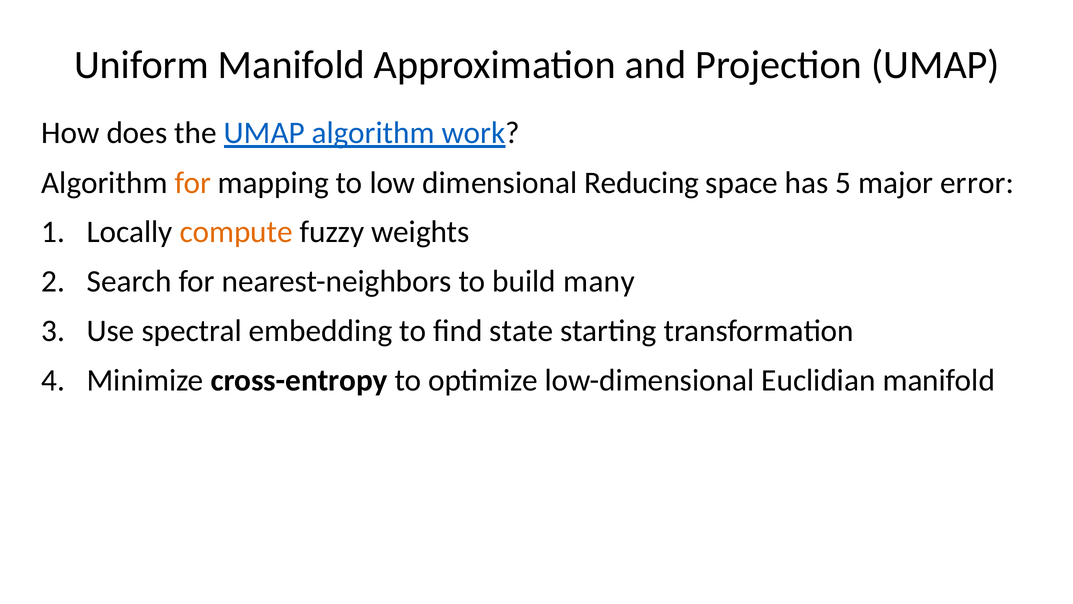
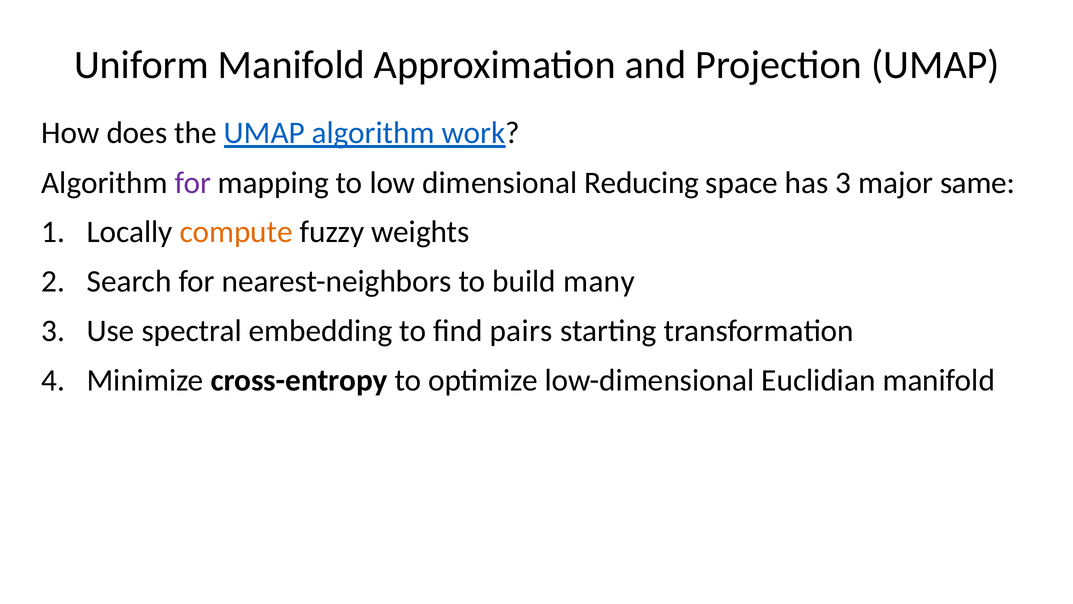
for colour: orange -> purple (193, 183)
has 5: 5 -> 3 (843, 183)
error: error -> same (978, 183)
state: state -> pairs (521, 331)
